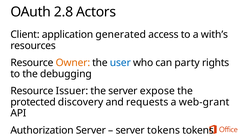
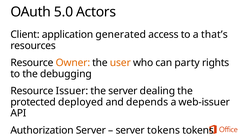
2.8: 2.8 -> 5.0 (64, 12)
with’s: with’s -> that’s (214, 35)
user colour: blue -> orange (120, 63)
expose: expose -> dealing (157, 91)
discovery: discovery -> deployed (81, 102)
requests: requests -> depends (147, 102)
web-grant: web-grant -> web-issuer (204, 102)
